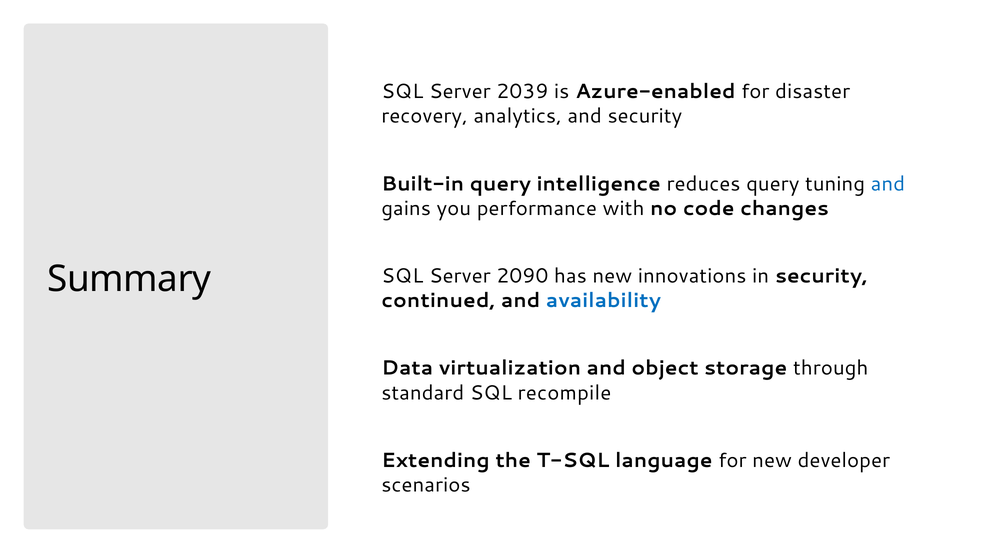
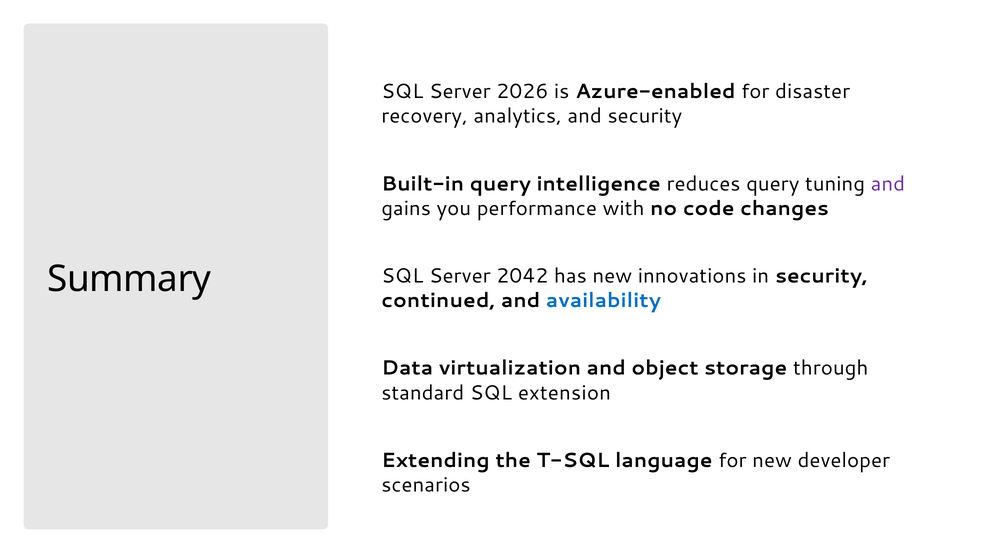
2039: 2039 -> 2026 (522, 92)
and colour: blue -> purple (888, 184)
2090: 2090 -> 2042 (522, 276)
recompile: recompile -> extension (564, 393)
